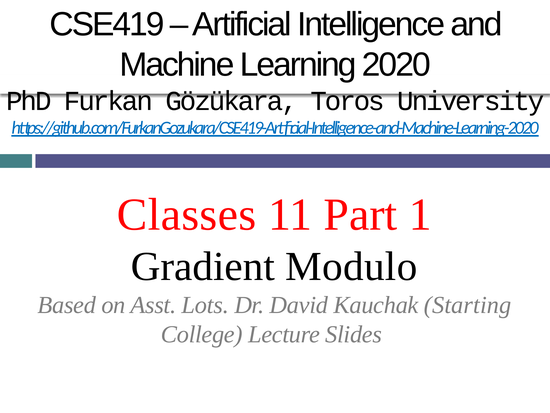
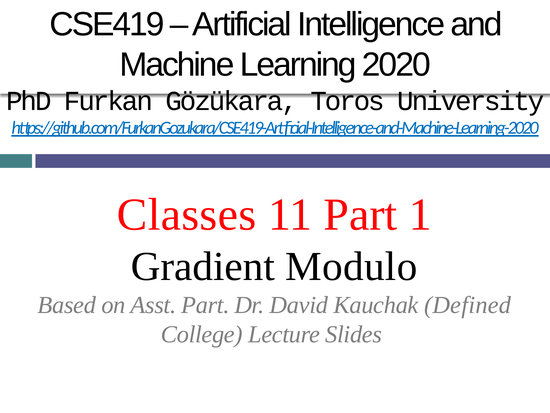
Asst Lots: Lots -> Part (205, 305)
Starting: Starting -> Defined (468, 305)
